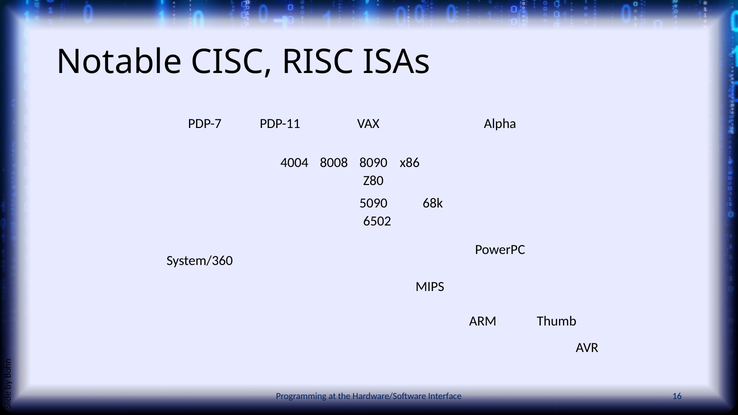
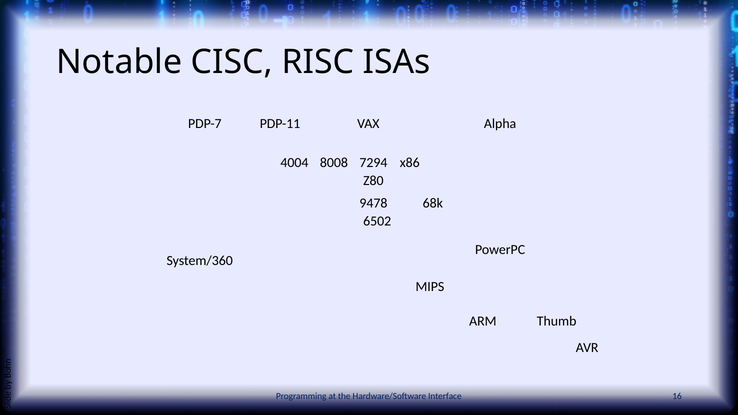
8090: 8090 -> 7294 (373, 163)
5090: 5090 -> 9478 (373, 203)
